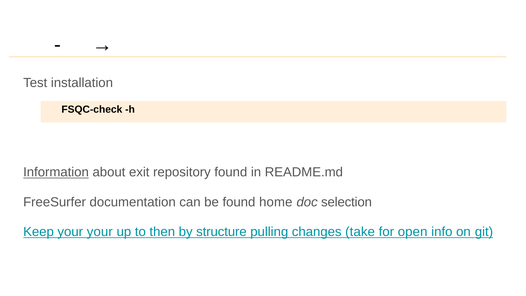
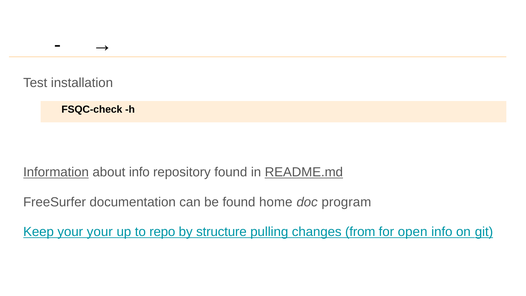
about exit: exit -> info (139, 172)
README.md underline: none -> present (304, 172)
selection: selection -> program (346, 202)
then: then -> repo (162, 232)
take: take -> from (360, 232)
